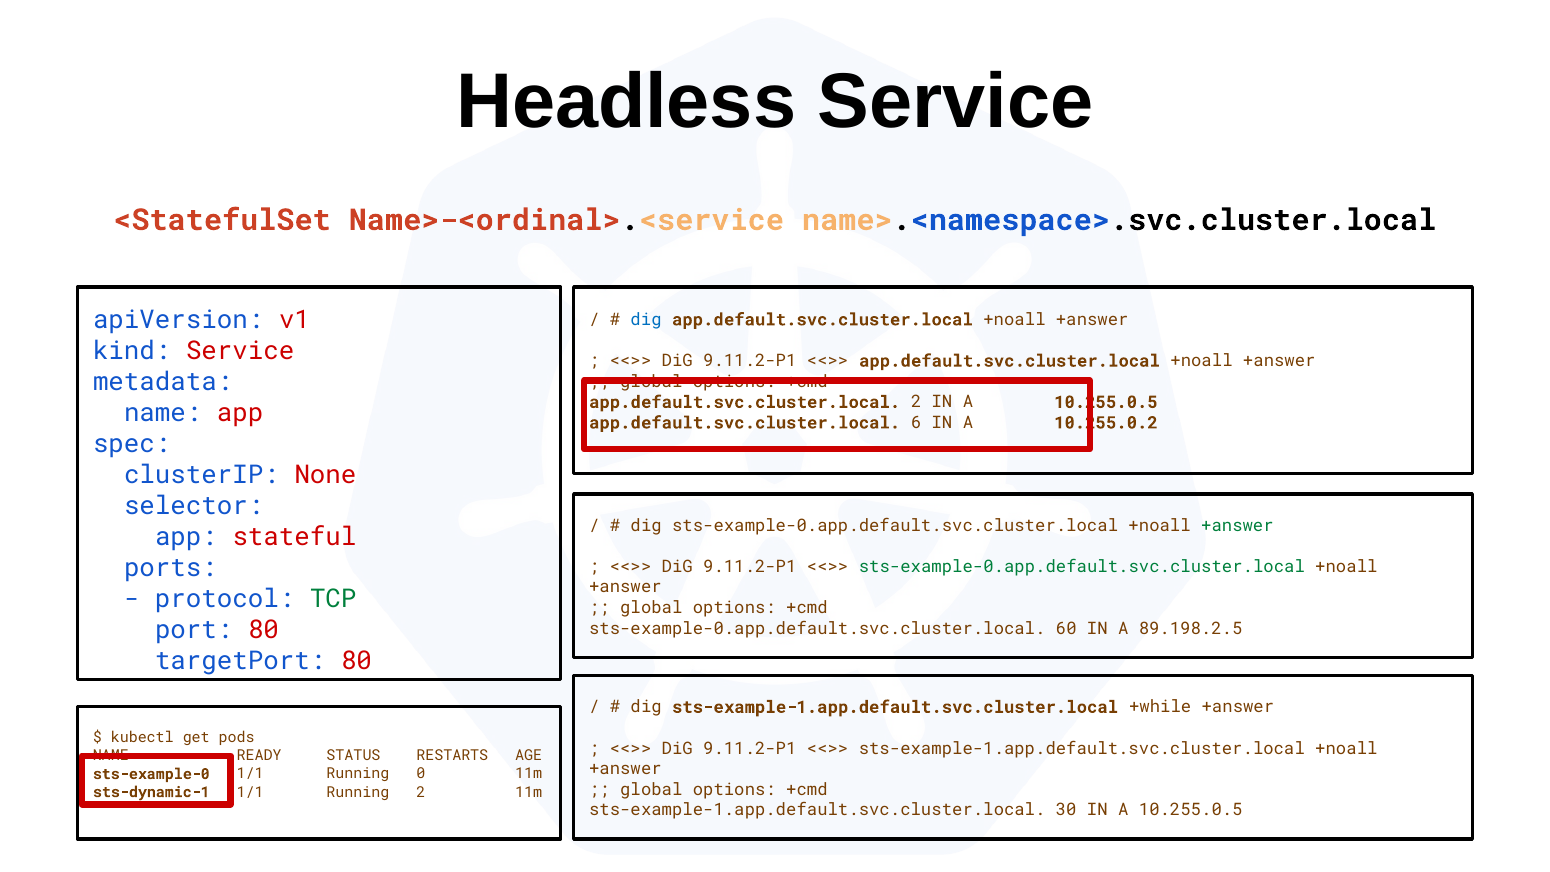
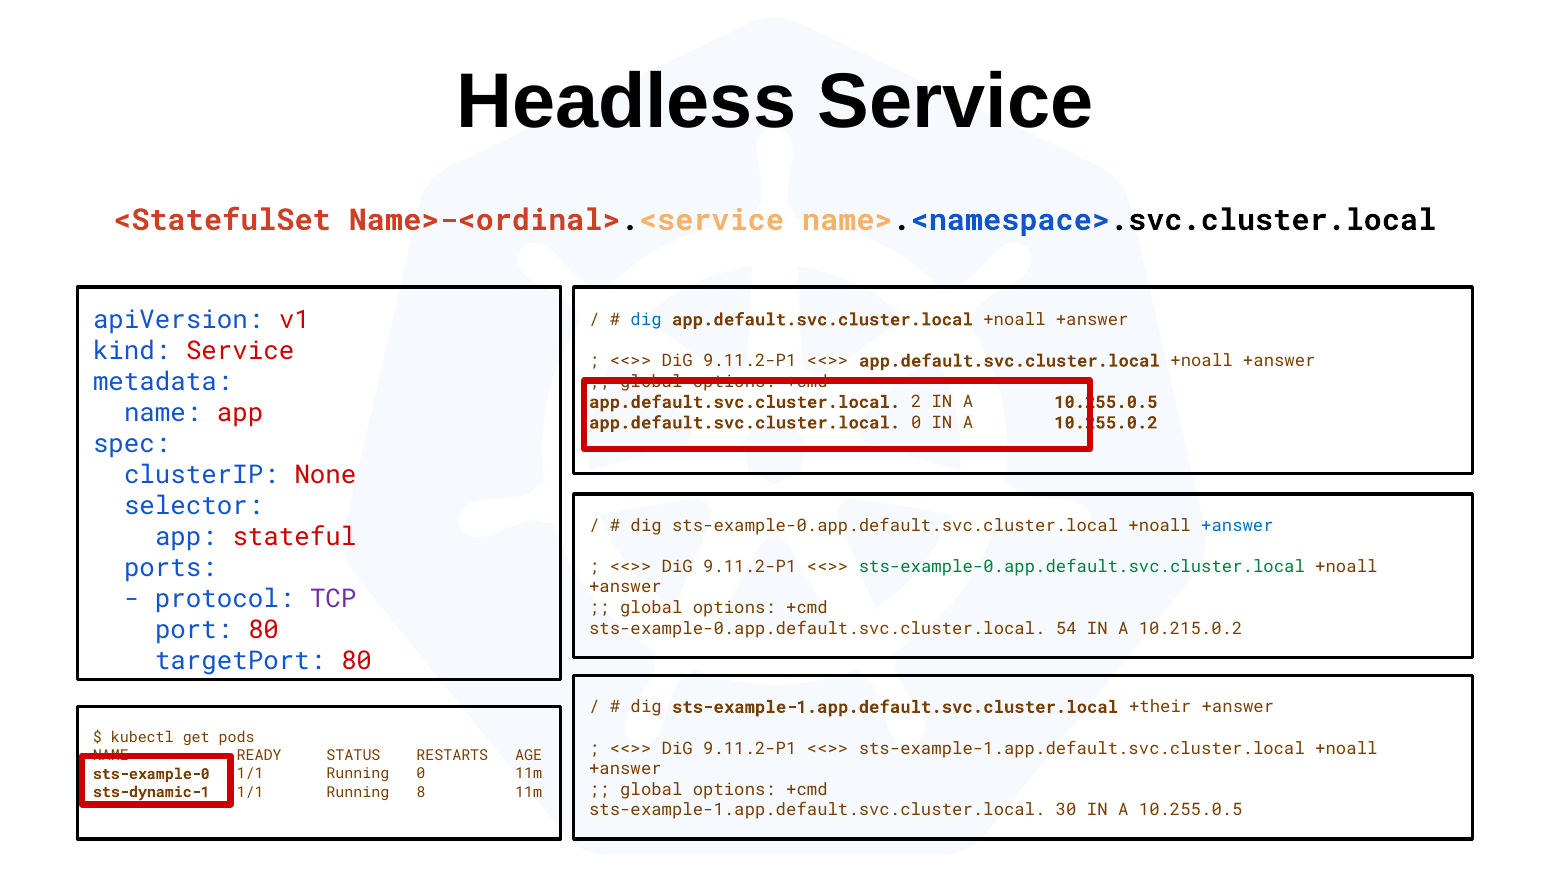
app.default.svc.cluster.local 6: 6 -> 0 (916, 423)
+answer colour: green -> blue (1237, 525)
TCP colour: green -> purple (333, 599)
60: 60 -> 54 (1066, 628)
89.198.2.5: 89.198.2.5 -> 10.215.0.2 (1191, 628)
+while: +while -> +their (1160, 707)
Running 2: 2 -> 8 (421, 792)
